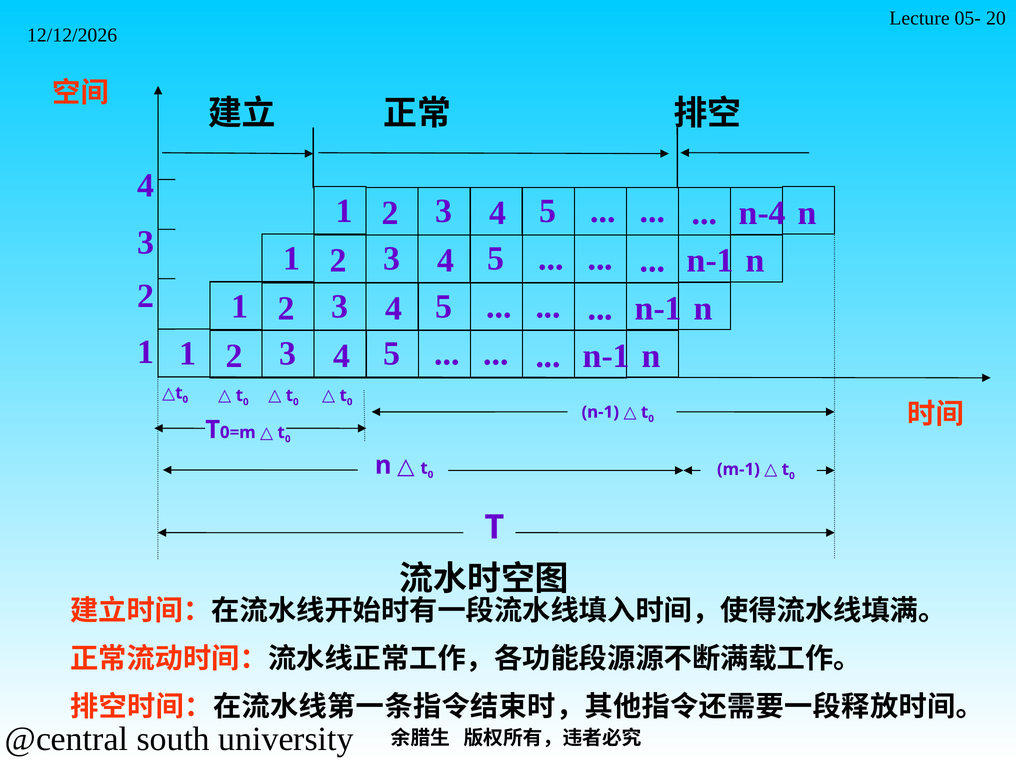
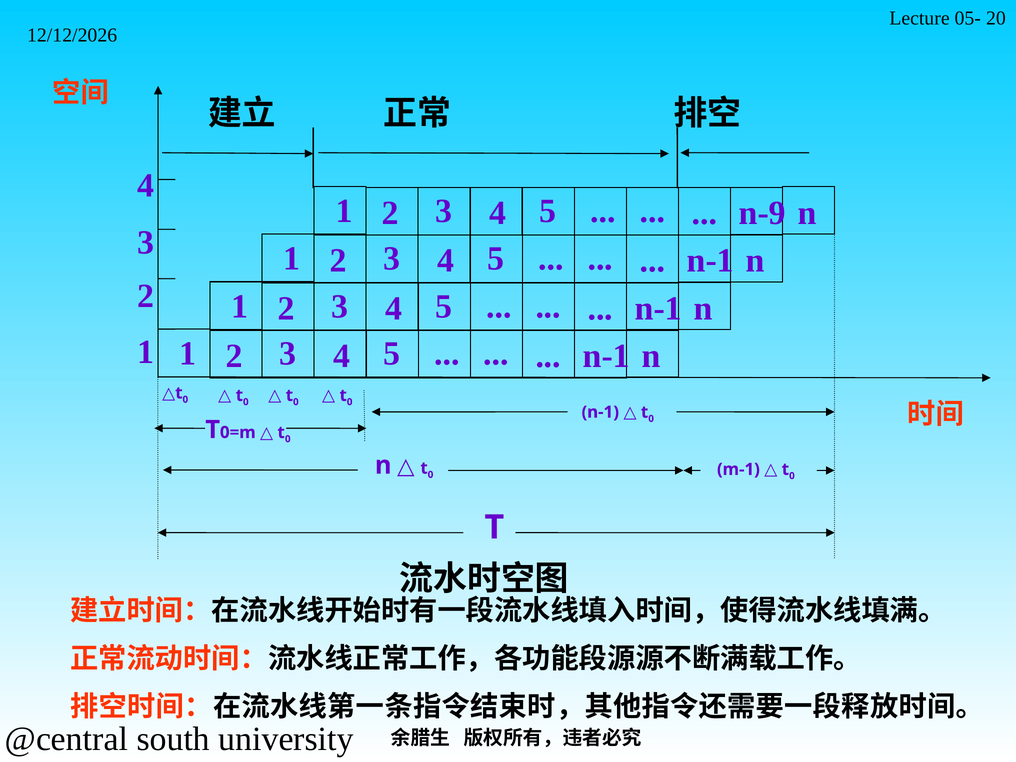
n-4: n-4 -> n-9 (762, 213)
